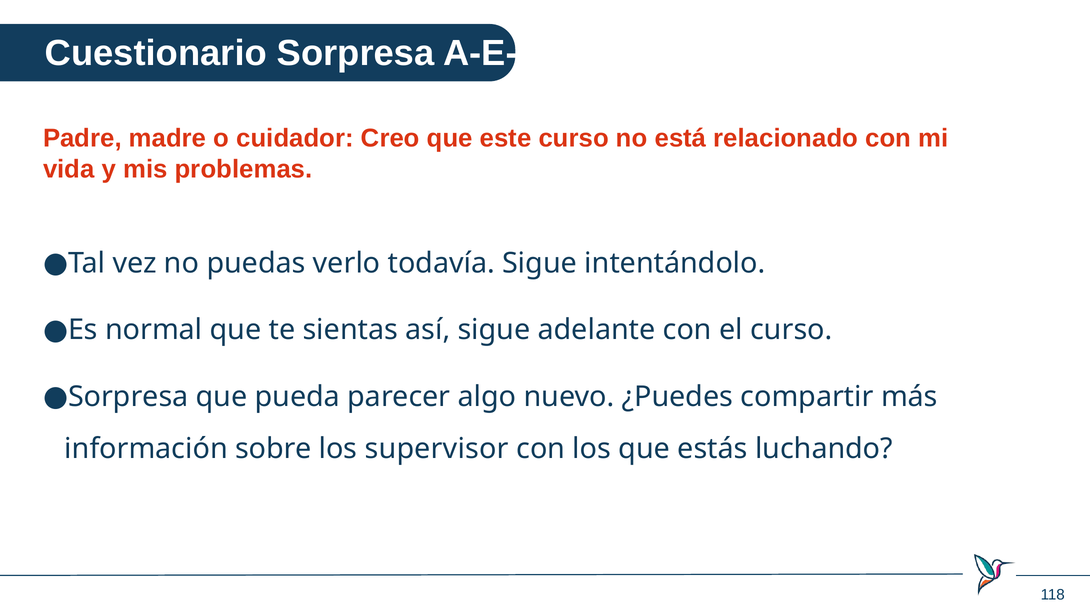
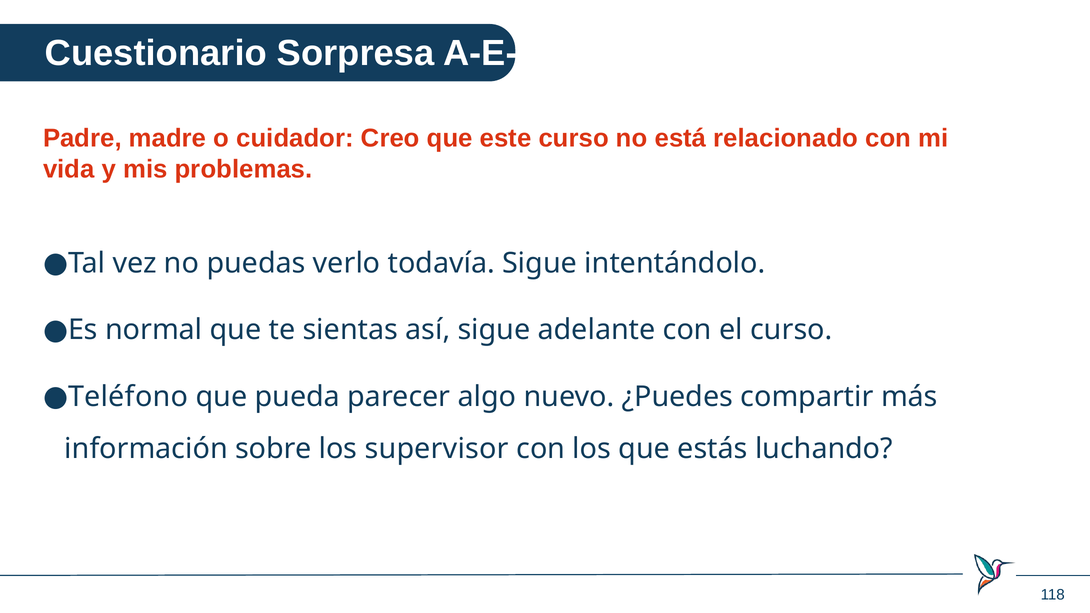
Sorpresa: Sorpresa -> Teléfono (128, 397)
